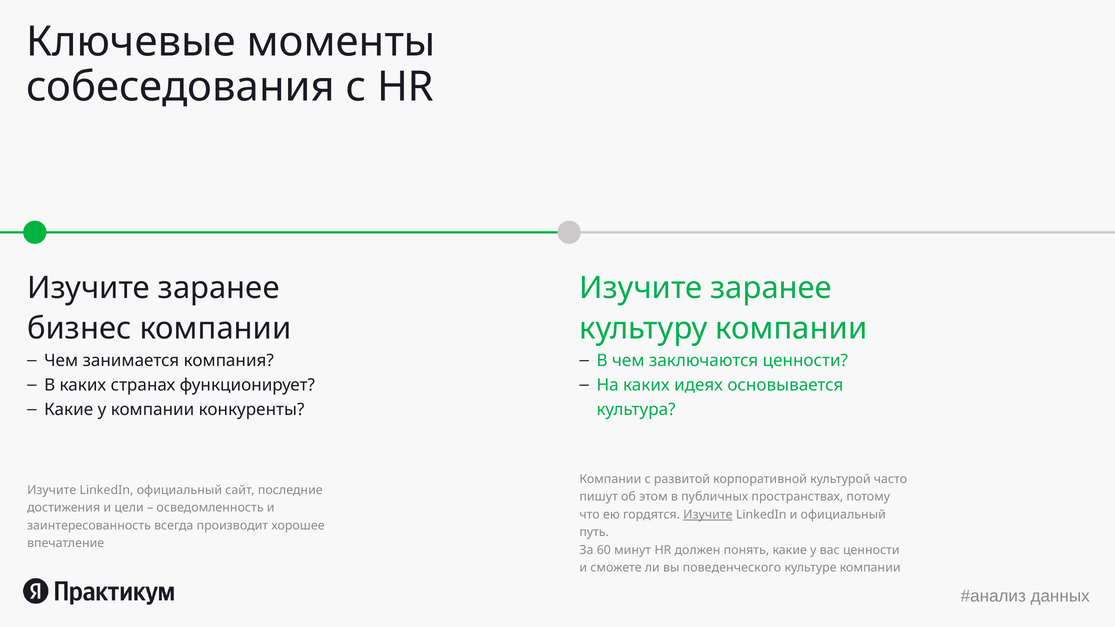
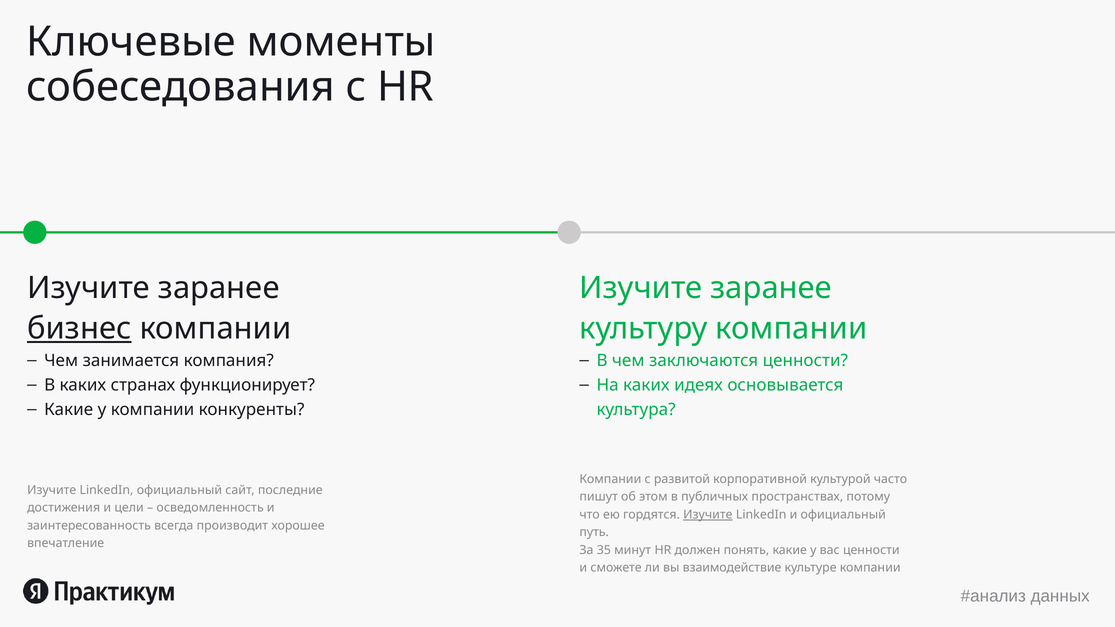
бизнес underline: none -> present (79, 329)
60: 60 -> 35 (604, 550)
поведенческого: поведенческого -> взаимодействие (732, 568)
